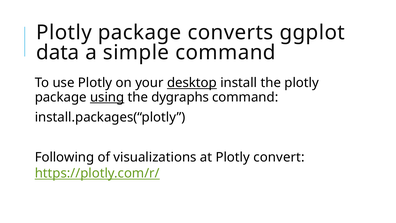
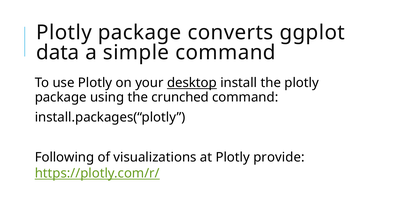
using underline: present -> none (107, 97)
dygraphs: dygraphs -> crunched (180, 97)
convert: convert -> provide (279, 157)
